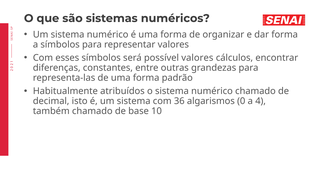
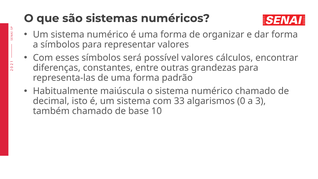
atribuídos: atribuídos -> maiúscula (122, 91)
36: 36 -> 33 (179, 101)
4: 4 -> 3 (261, 101)
